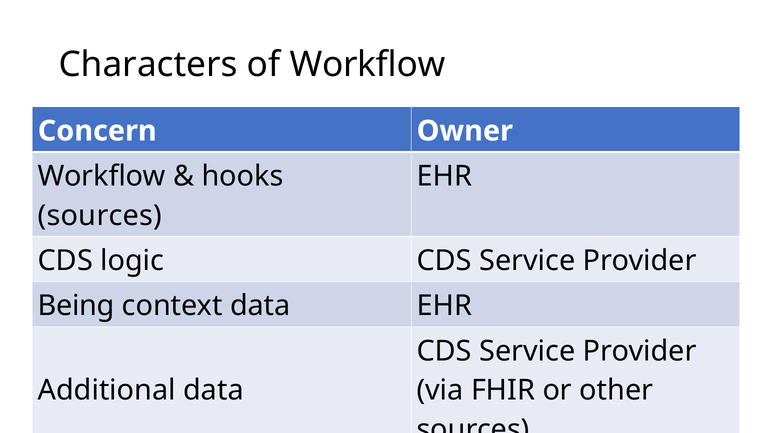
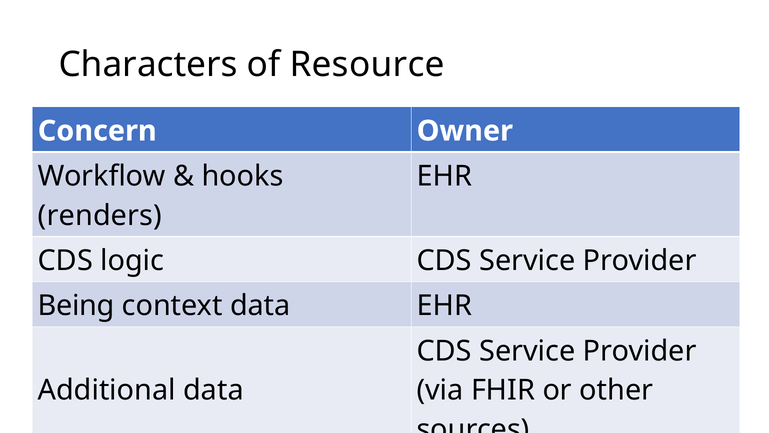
of Workflow: Workflow -> Resource (367, 65)
sources: sources -> renders (100, 215)
